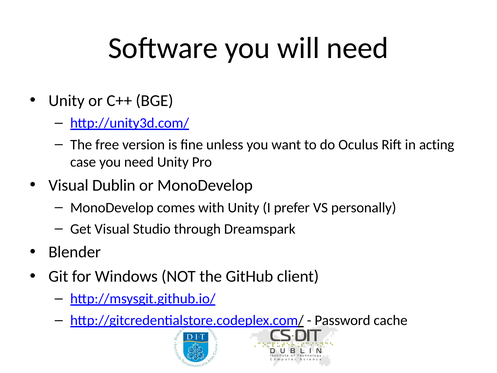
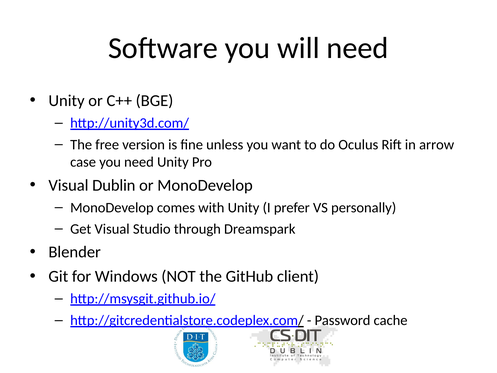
acting: acting -> arrow (437, 145)
